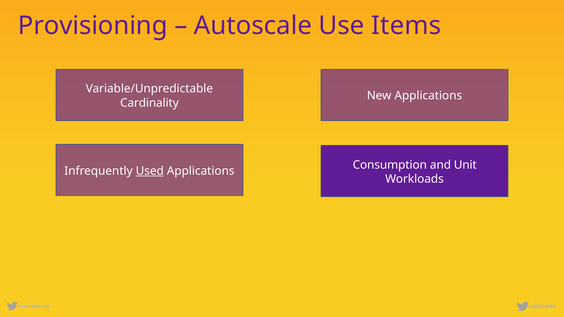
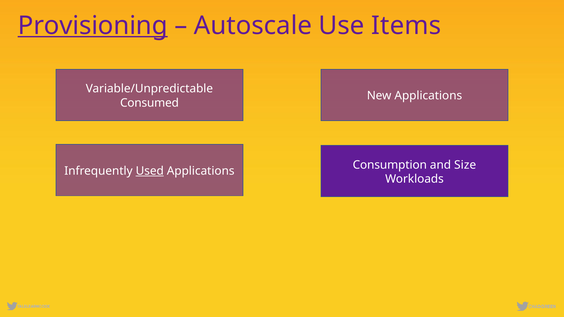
Provisioning underline: none -> present (93, 26)
Cardinality: Cardinality -> Consumed (149, 103)
Unit: Unit -> Size (465, 165)
